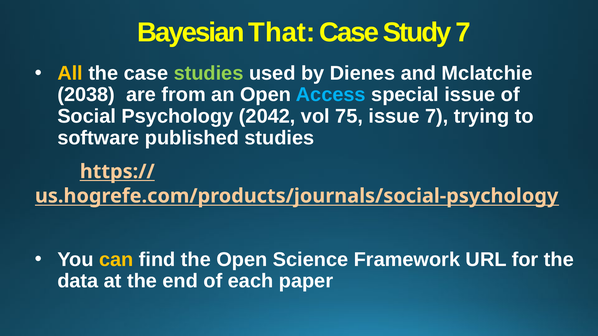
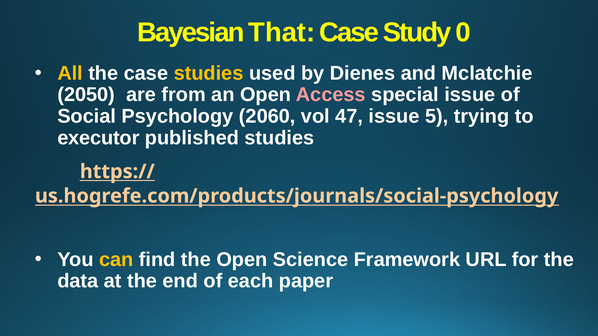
Study 7: 7 -> 0 (463, 32)
studies colour: light green -> yellow (209, 73)
2038: 2038 -> 2050 (86, 95)
Access colour: light blue -> pink (331, 95)
2042: 2042 -> 2060 (267, 116)
75: 75 -> 47 (349, 116)
issue 7: 7 -> 5 (437, 116)
software: software -> executor (98, 138)
